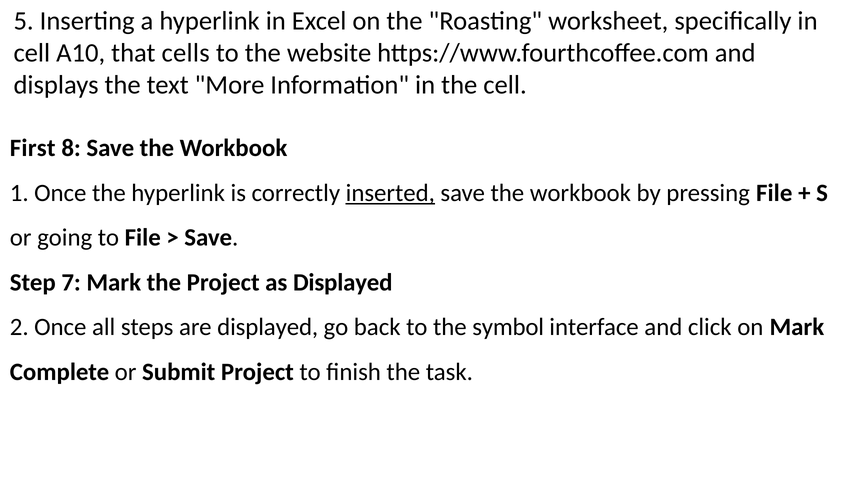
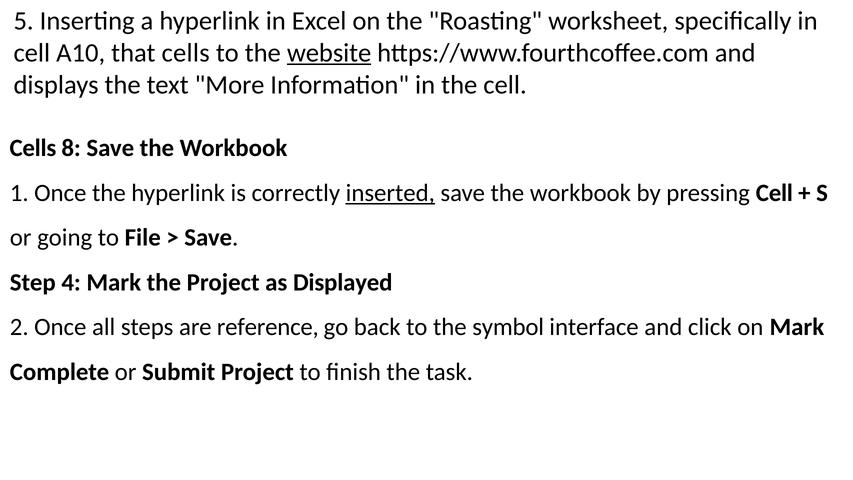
website underline: none -> present (329, 53)
First: First -> Cells (33, 148)
pressing File: File -> Cell (774, 193)
7: 7 -> 4 (71, 282)
are displayed: displayed -> reference (268, 327)
